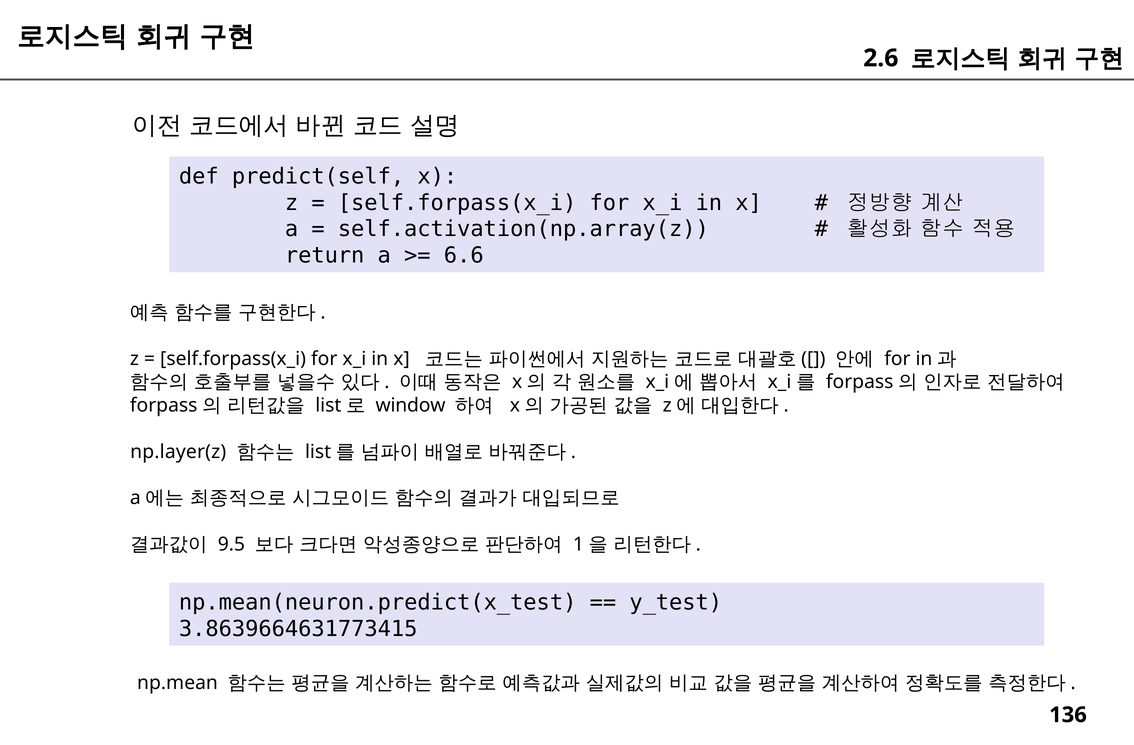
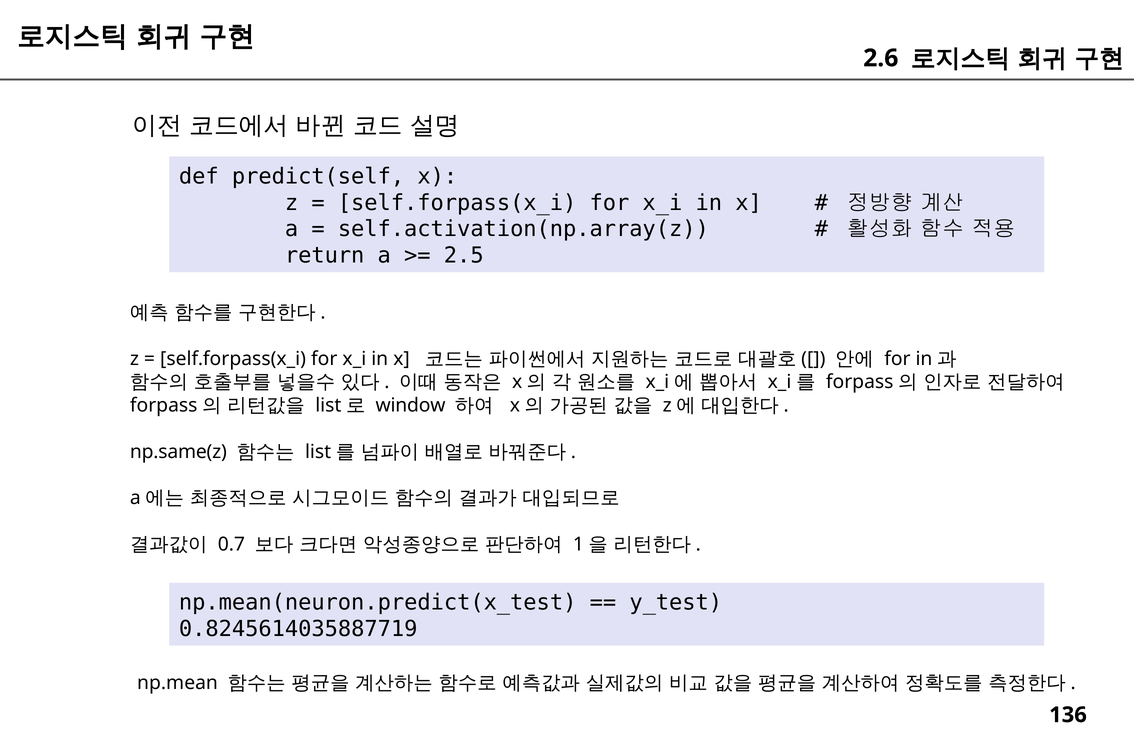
6.6: 6.6 -> 2.5 (464, 256)
np.layer(z: np.layer(z -> np.same(z (178, 452)
9.5: 9.5 -> 0.7 (231, 544)
3.8639664631773415: 3.8639664631773415 -> 0.8245614035887719 (298, 629)
